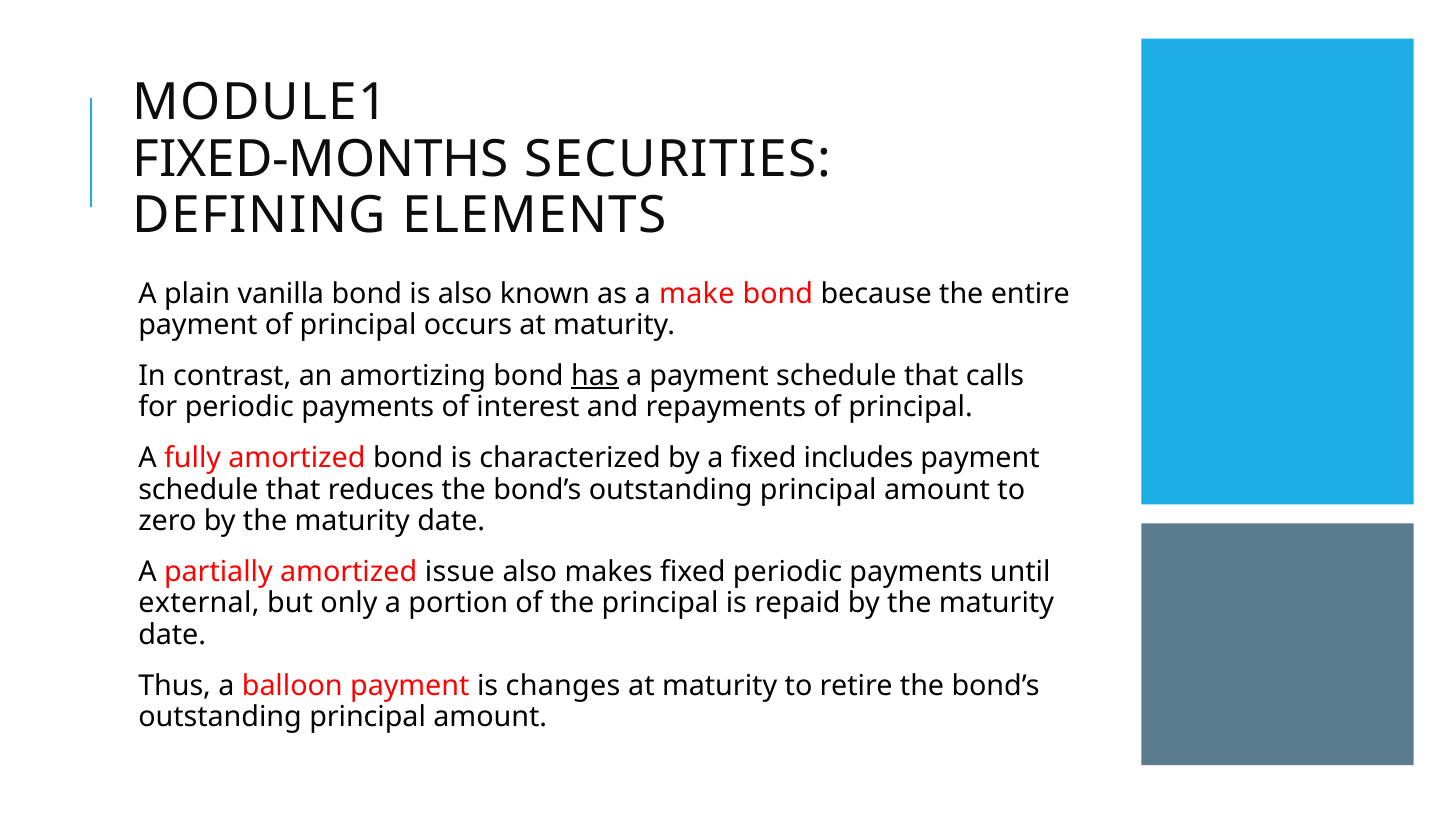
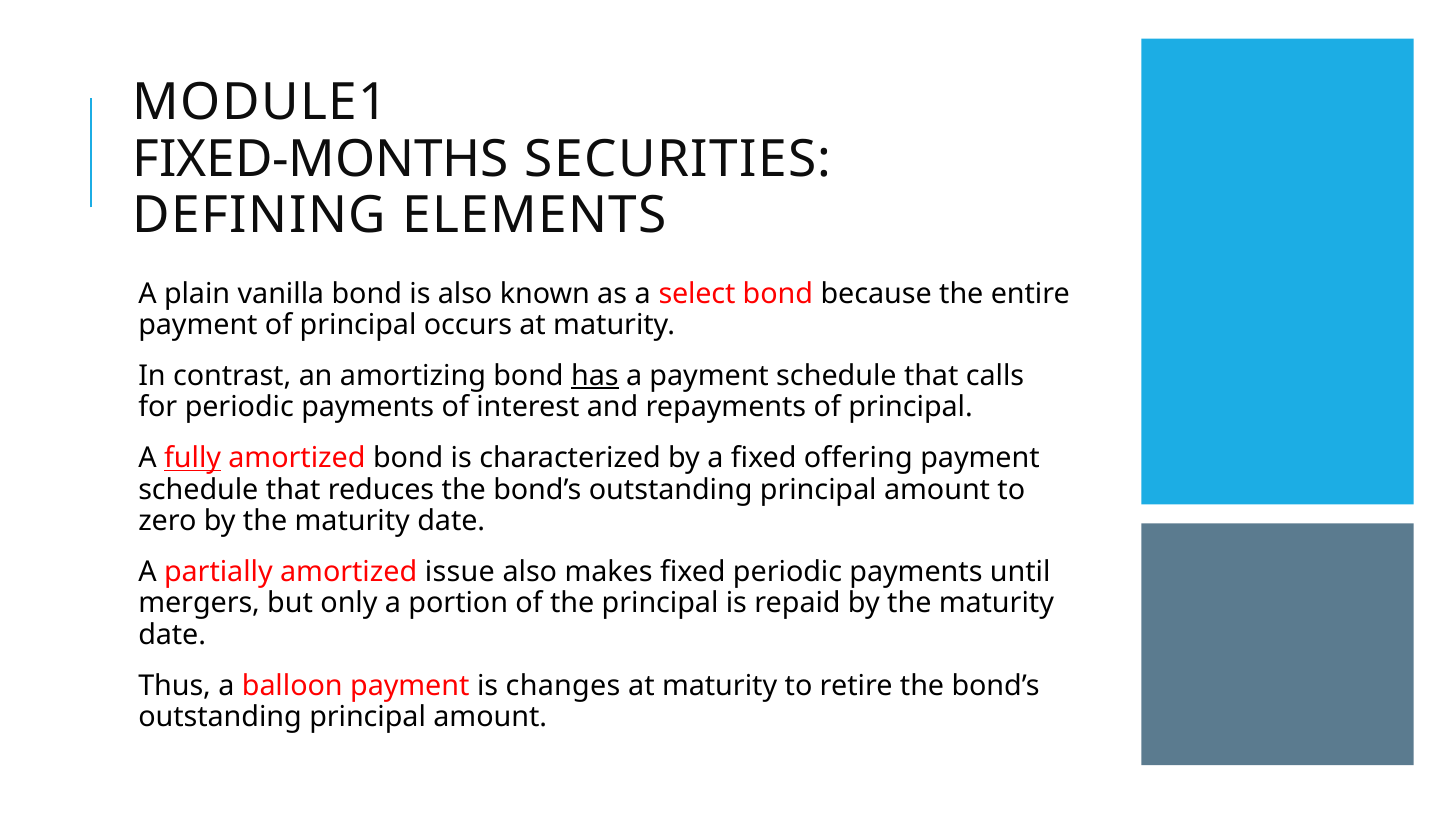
make: make -> select (697, 294)
fully underline: none -> present (193, 458)
includes: includes -> offering (858, 458)
external: external -> mergers (199, 603)
